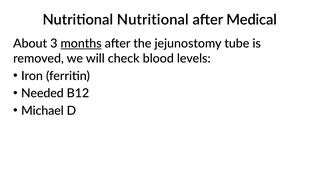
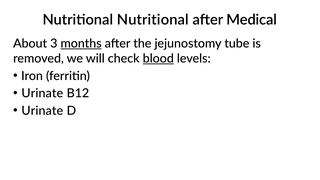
blood underline: none -> present (158, 58)
Needed: Needed -> Urinate (42, 93)
Michael: Michael -> Urinate (42, 111)
